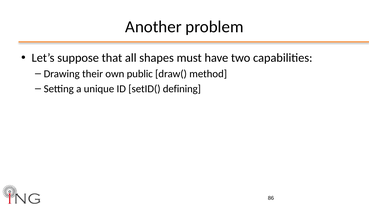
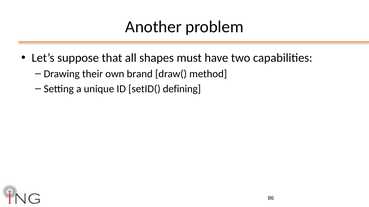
public: public -> brand (140, 74)
